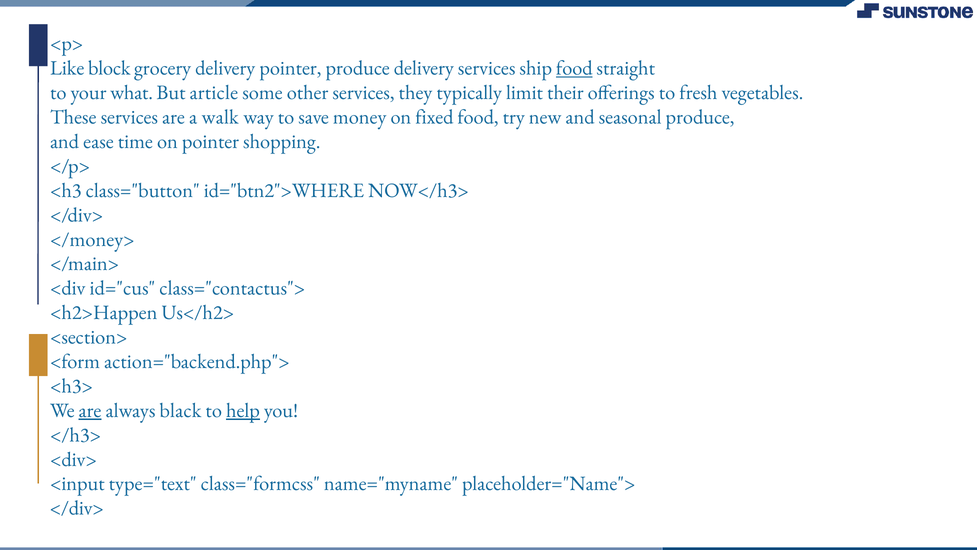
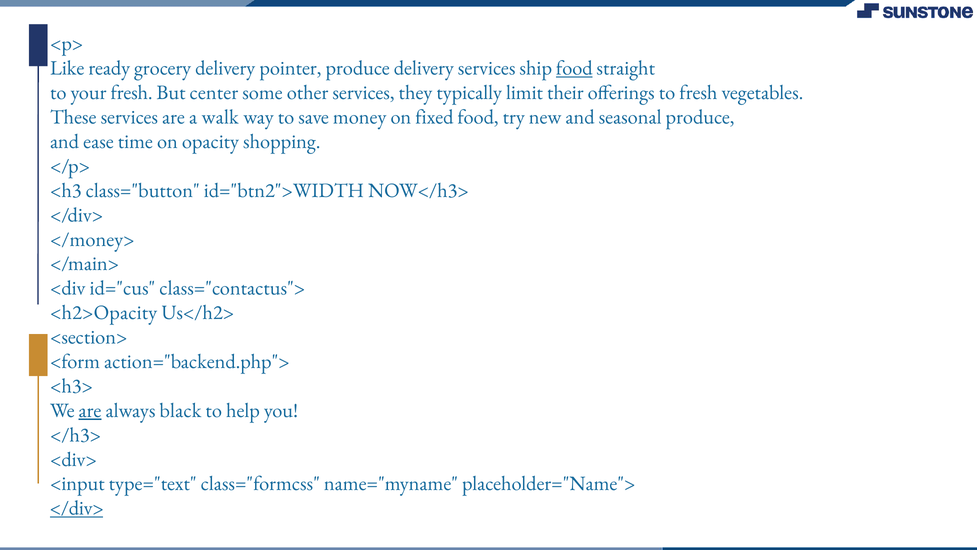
block: block -> ready (109, 68)
your what: what -> fresh (132, 93)
article: article -> center (214, 93)
on pointer: pointer -> opacity (210, 141)
id="btn2">WHERE: id="btn2">WHERE -> id="btn2">WIDTH (284, 190)
<h2>Happen: <h2>Happen -> <h2>Opacity (104, 312)
help underline: present -> none (243, 410)
</div> underline: none -> present (77, 508)
